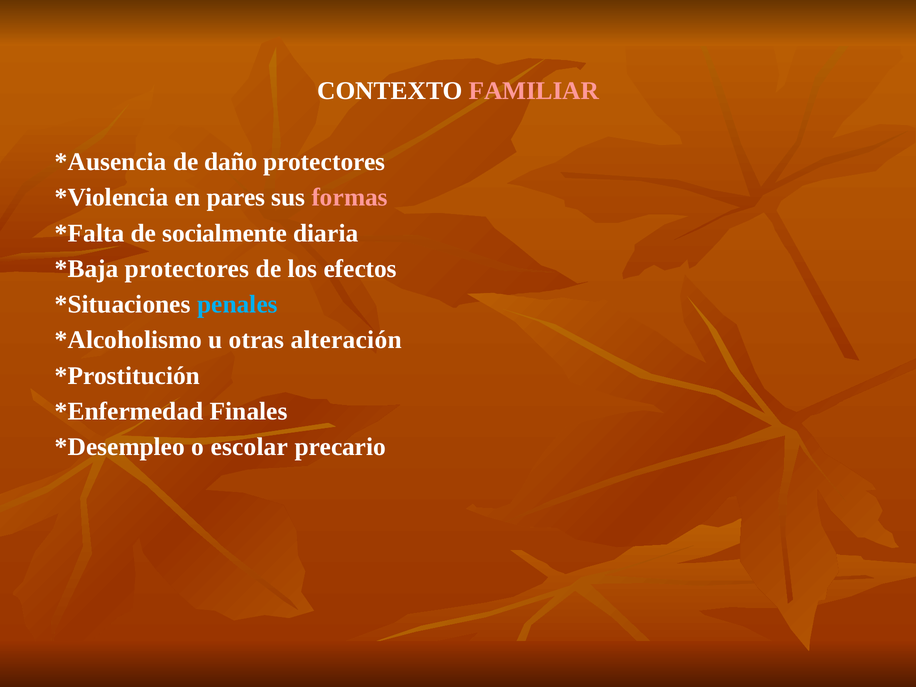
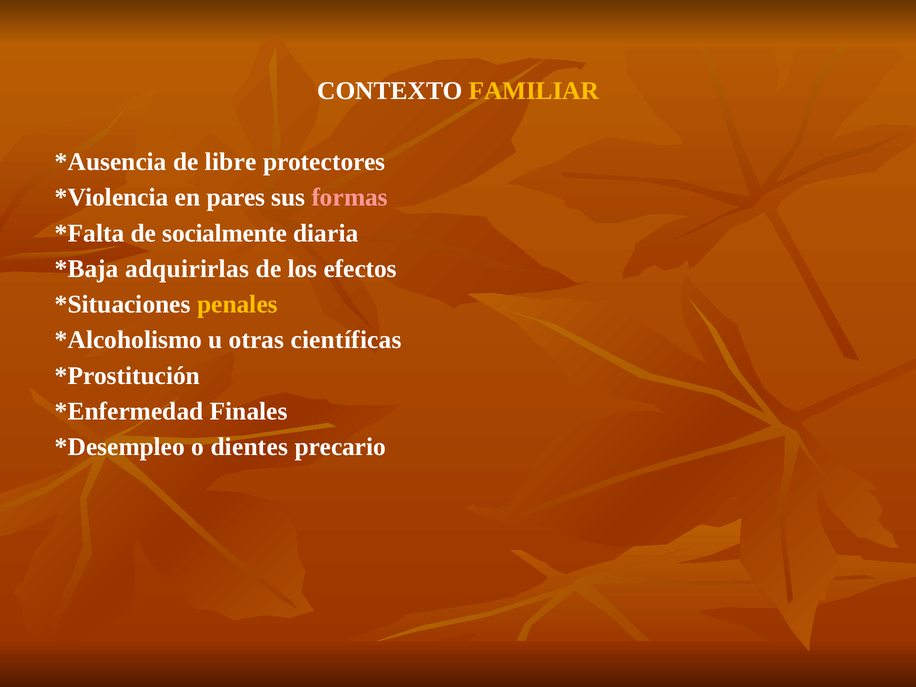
FAMILIAR colour: pink -> yellow (534, 91)
daño: daño -> libre (231, 162)
protectores: protectores -> adquirirlas (187, 269)
penales colour: light blue -> yellow (237, 304)
alteración: alteración -> científicas (346, 340)
escolar: escolar -> dientes (249, 447)
